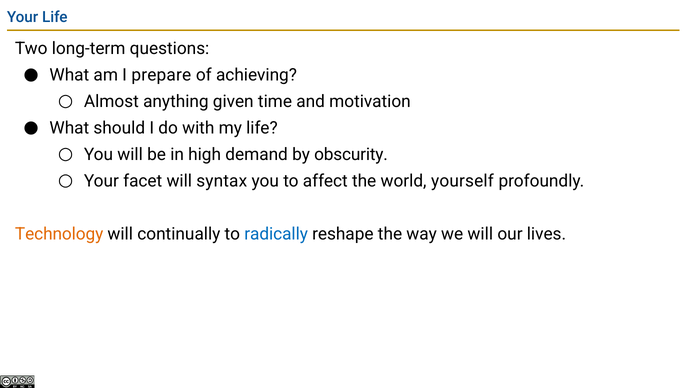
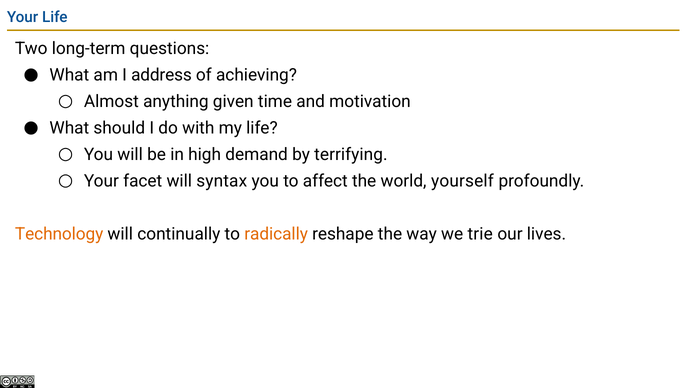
prepare: prepare -> address (161, 75)
obscurity: obscurity -> terrifying (351, 155)
radically colour: blue -> orange (276, 234)
we will: will -> trie (480, 234)
